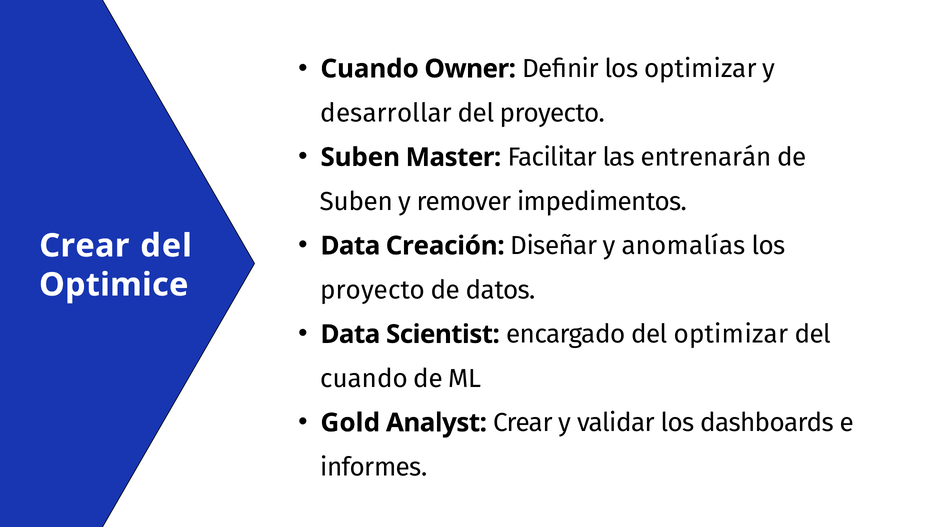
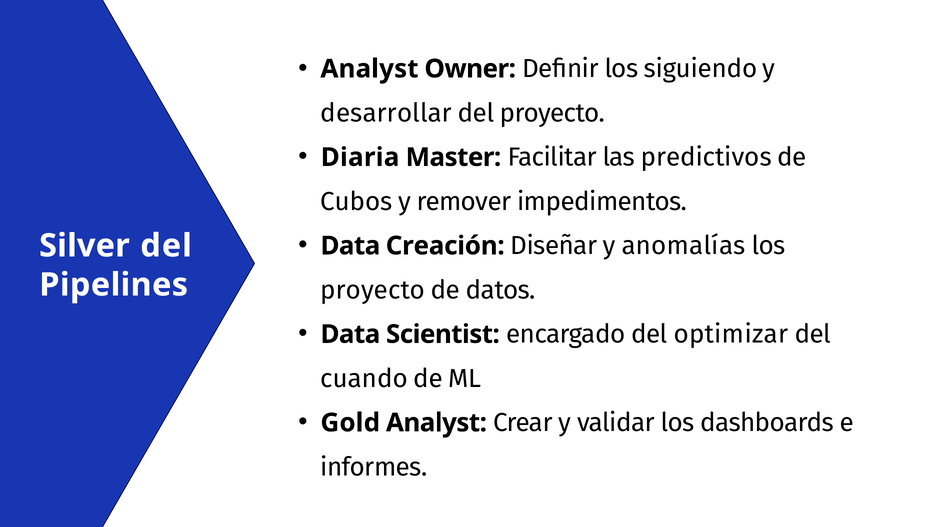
Cuando: Cuando -> Analyst (370, 69)
los optimizar: optimizar -> siguiendo (700, 69)
Suben: Suben -> Diaria (360, 157)
entrenarán: entrenarán -> predictivos (706, 157)
Suben: Suben -> Cubos (356, 201)
Crear: Crear -> Silver (84, 246)
Optimice: Optimice -> Pipelines (114, 285)
